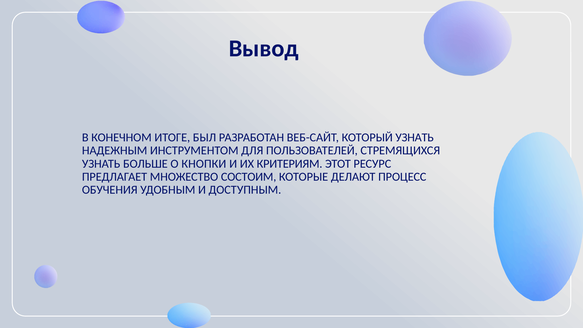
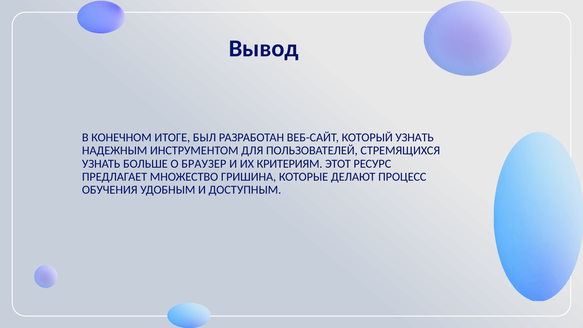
КНОПКИ: КНОПКИ -> БРАУЗЕР (204, 164)
СОСТОИМ: СОСТОИМ -> ГРИШИНА (249, 177)
